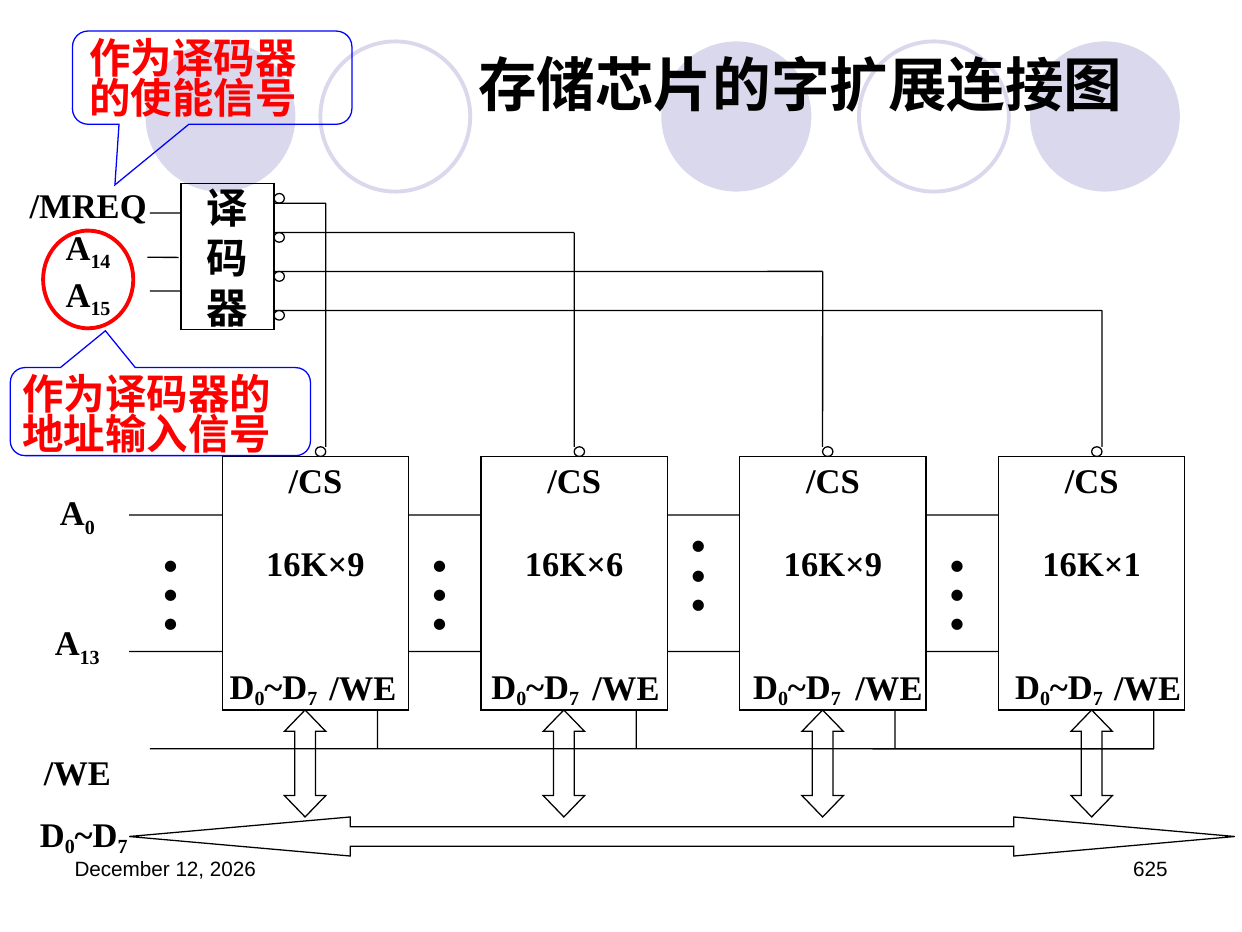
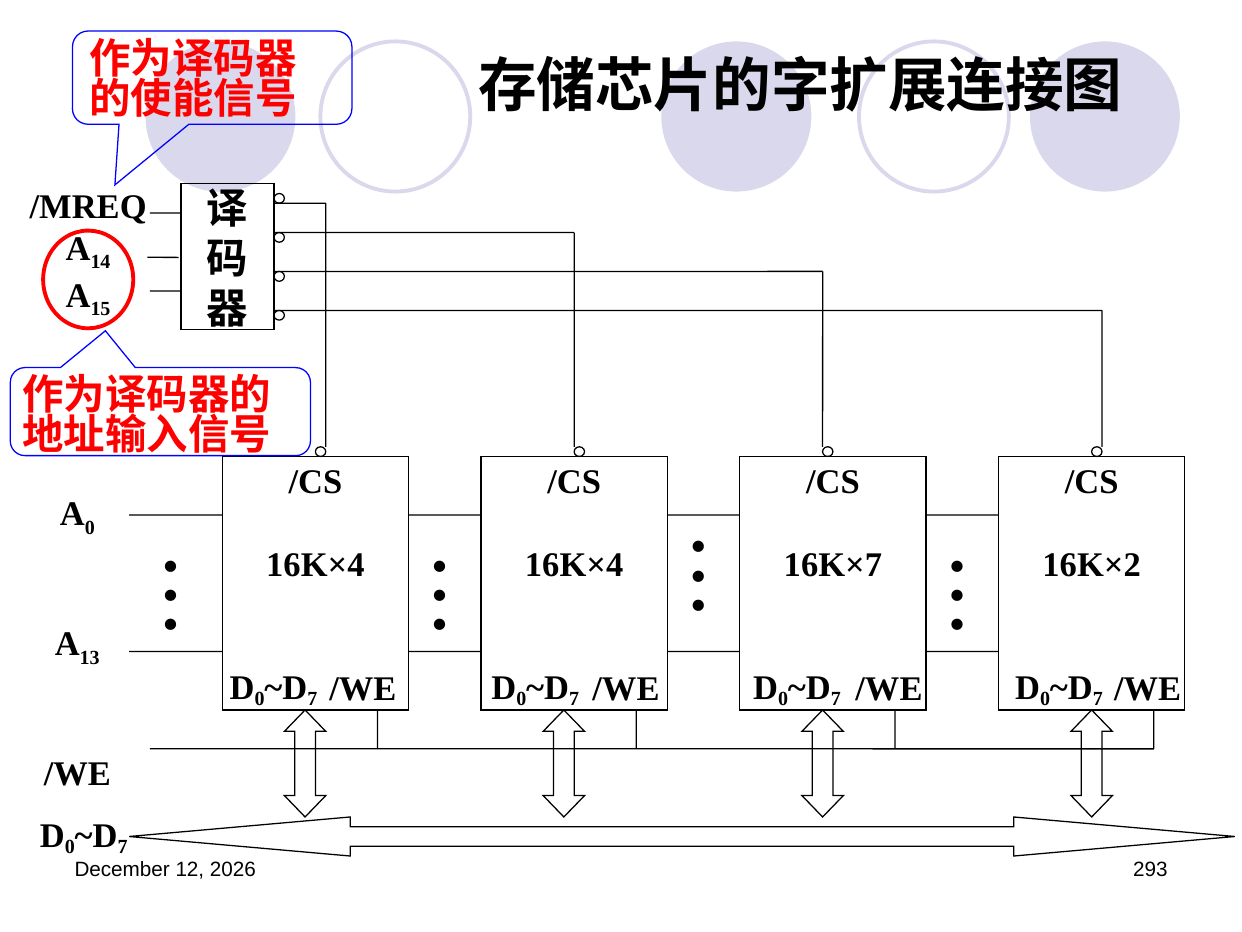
16K×9: 16K×9 -> 16K×4 (315, 565)
16K×6: 16K×6 -> 16K×4 (574, 565)
16K×9: 16K×9 -> 16K×7 (833, 565)
16K×1: 16K×1 -> 16K×2 (1092, 565)
625: 625 -> 293 (1150, 869)
